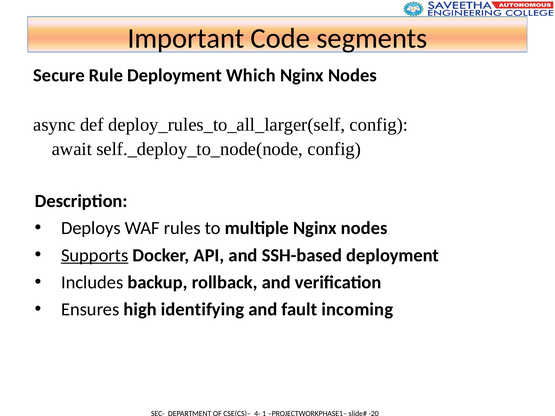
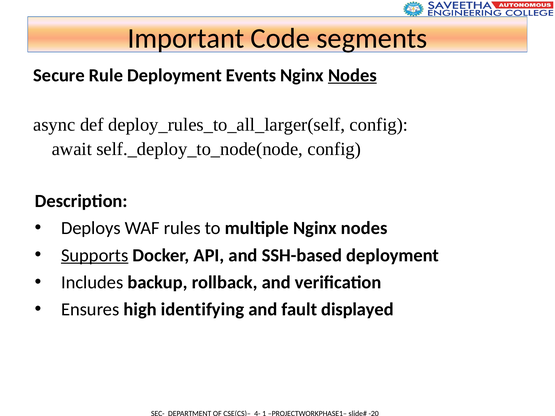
Which: Which -> Events (251, 75)
Nodes underline: none -> present (352, 75)
incoming: incoming -> displayed (358, 310)
